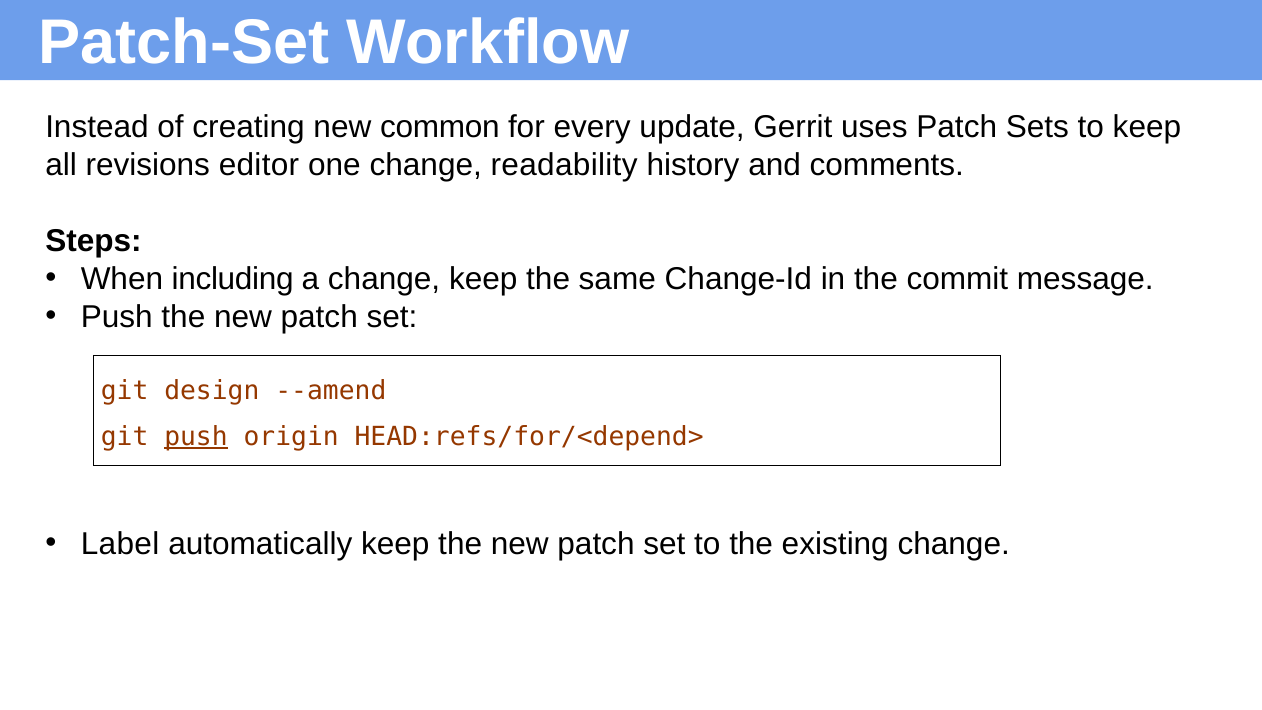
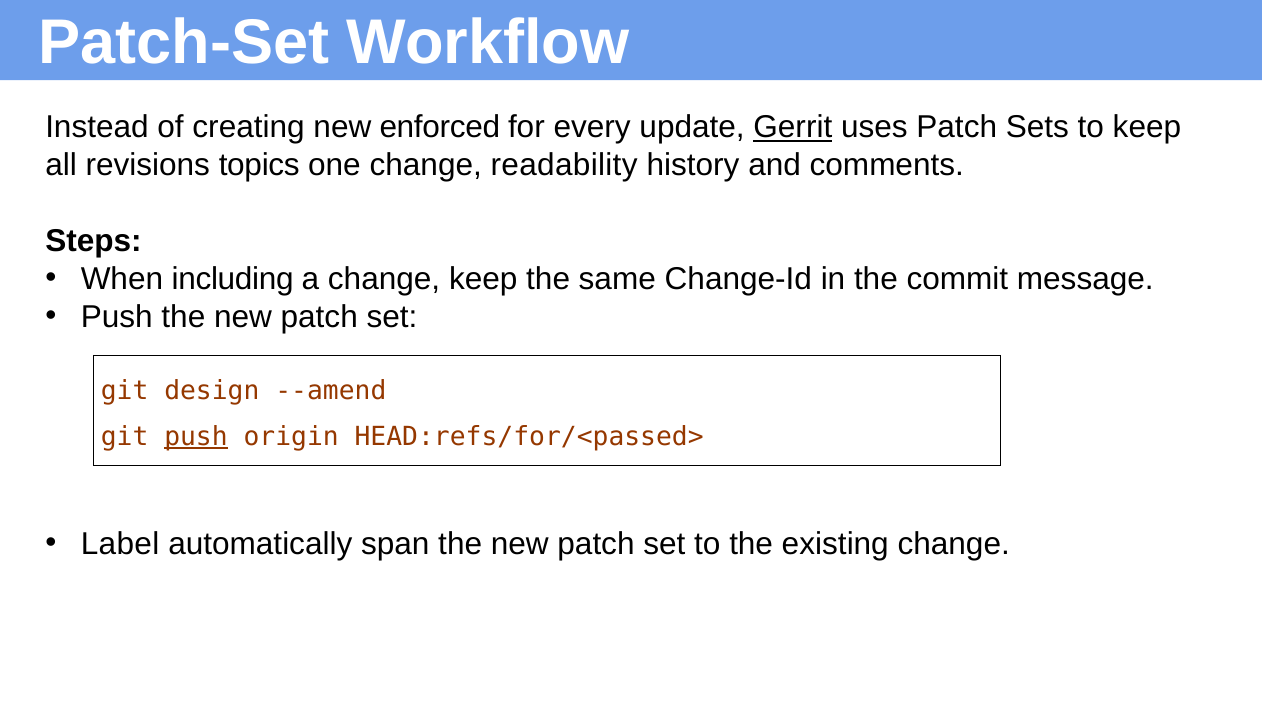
common: common -> enforced (440, 127)
Gerrit underline: none -> present (793, 127)
editor: editor -> topics (259, 165)
HEAD:refs/for/<depend>: HEAD:refs/for/<depend> -> HEAD:refs/for/<passed> (529, 436)
automatically keep: keep -> span (395, 544)
